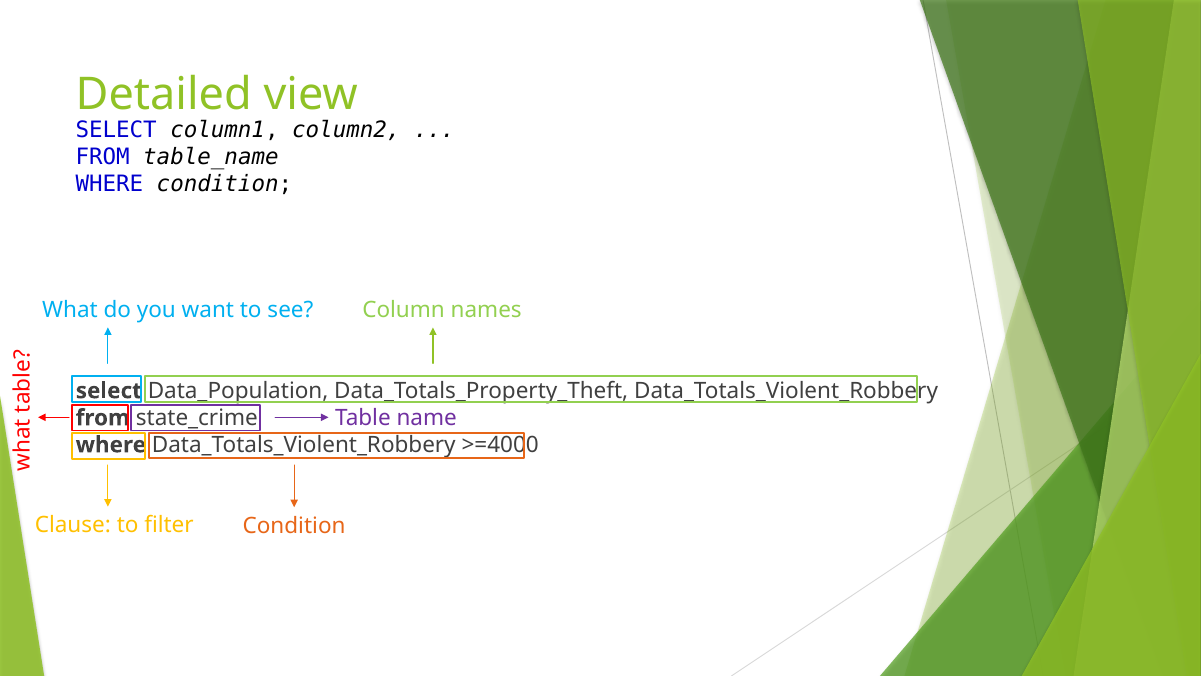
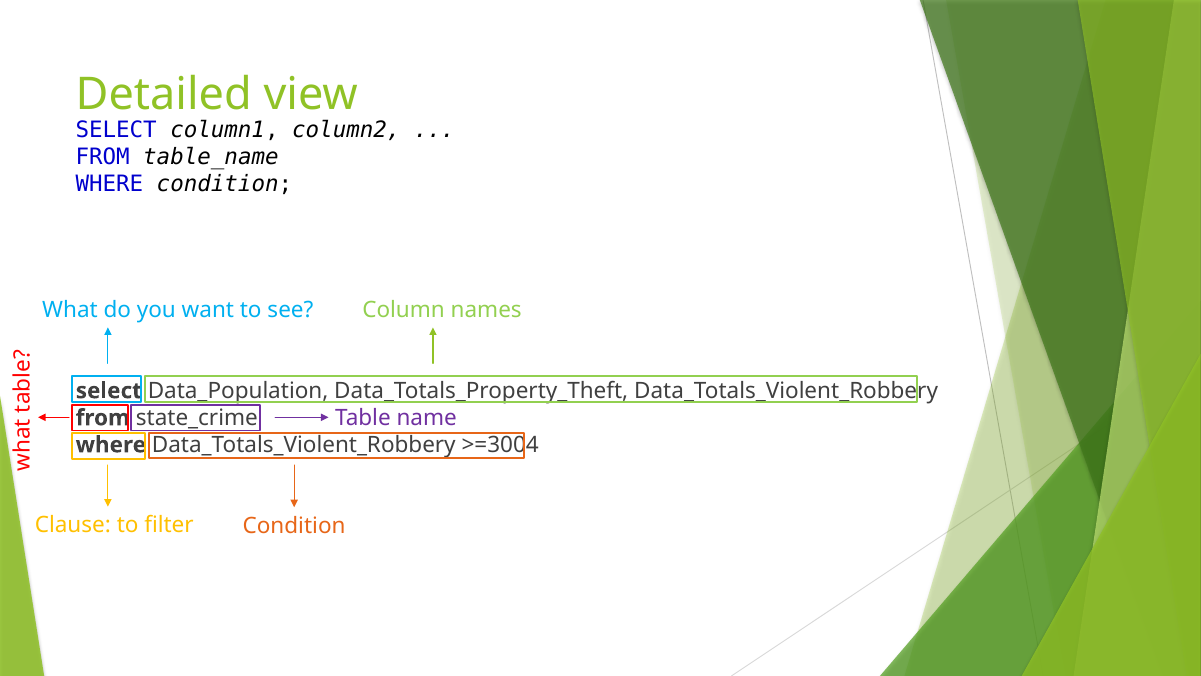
>=4000: >=4000 -> >=3004 (500, 445)
